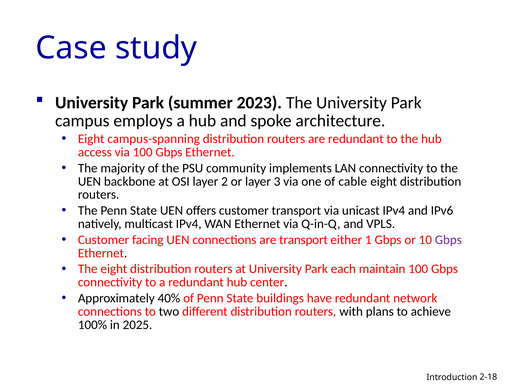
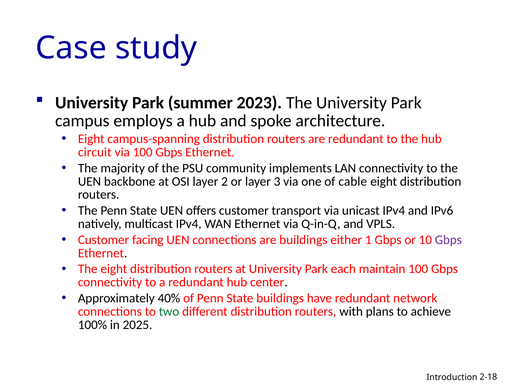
access: access -> circuit (95, 152)
are transport: transport -> buildings (303, 240)
two colour: black -> green (169, 311)
